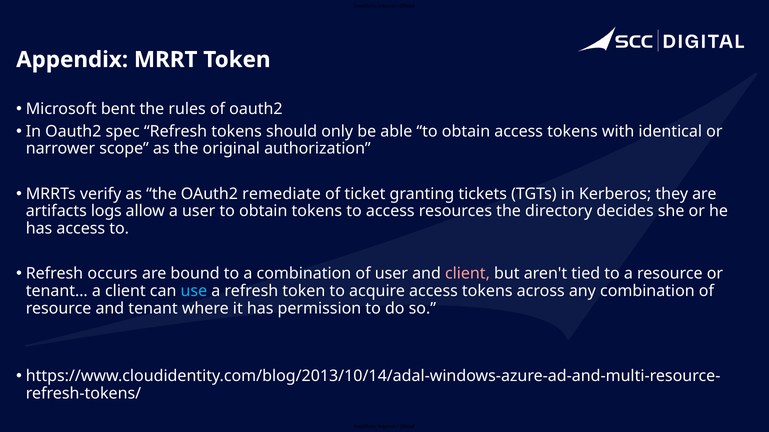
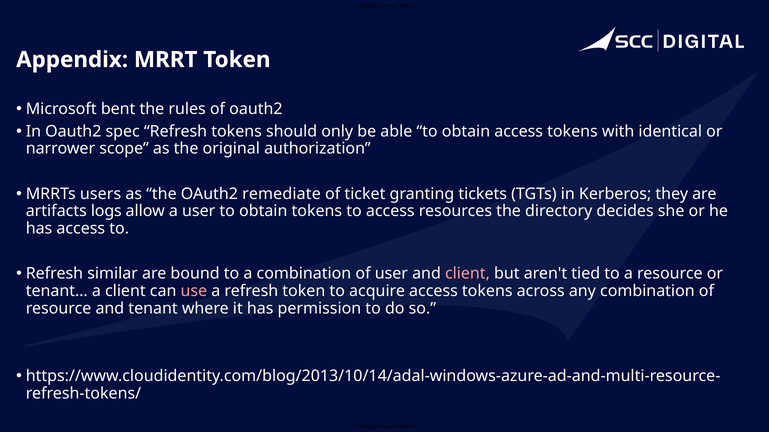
verify: verify -> users (101, 194)
occurs: occurs -> similar (113, 274)
use colour: light blue -> pink (194, 291)
